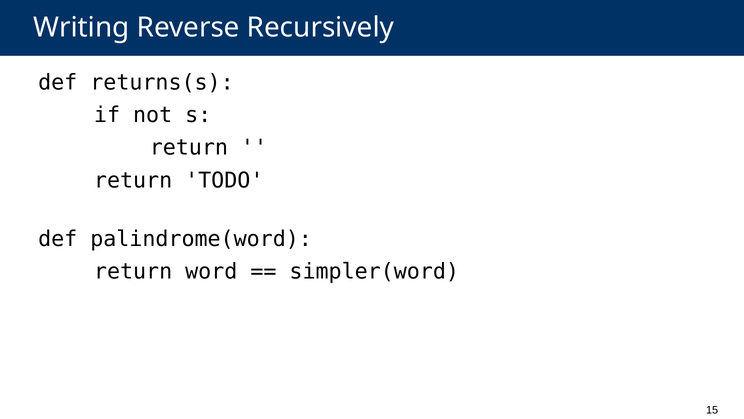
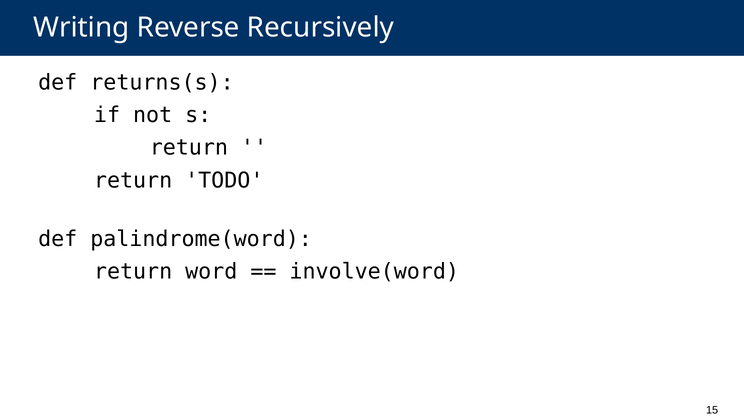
simpler(word: simpler(word -> involve(word (374, 271)
